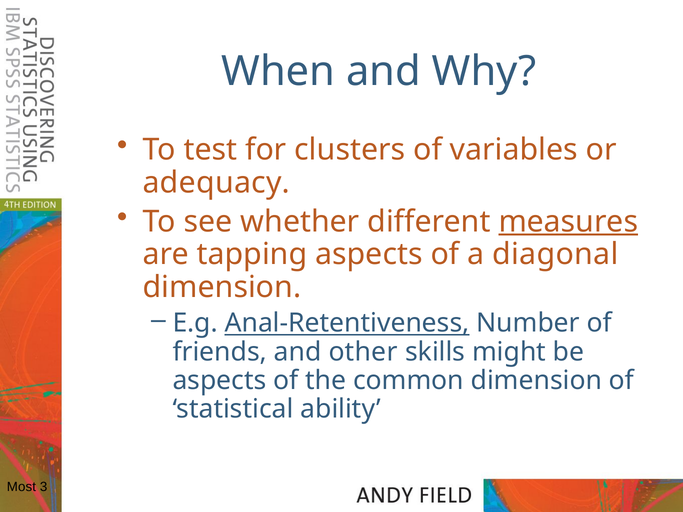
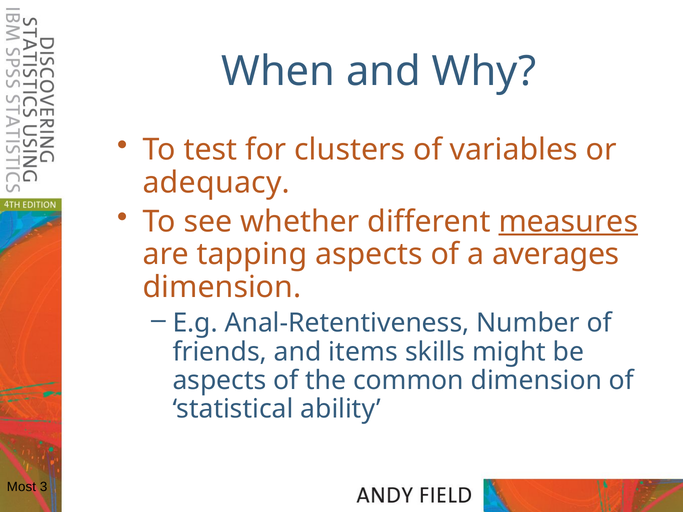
diagonal: diagonal -> averages (556, 254)
Anal-Retentiveness underline: present -> none (347, 323)
other: other -> items (363, 352)
